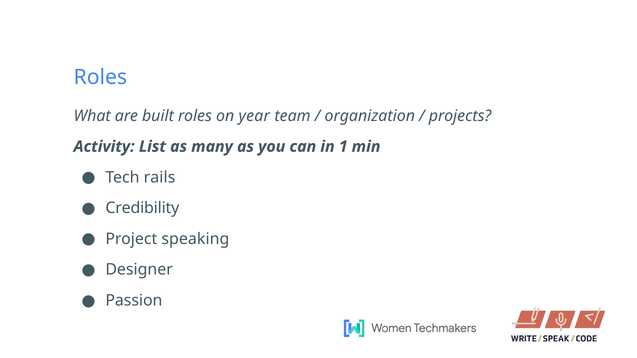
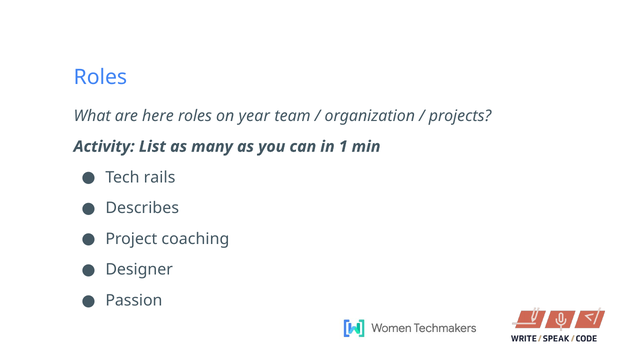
built: built -> here (158, 116)
Credibility: Credibility -> Describes (142, 208)
speaking: speaking -> coaching (195, 239)
